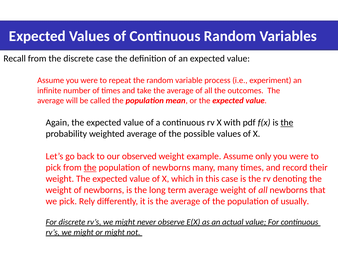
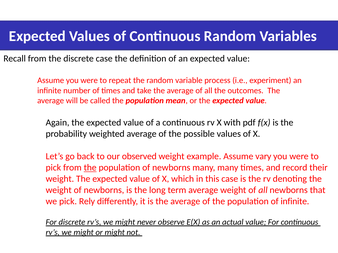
the underline: present -> none (287, 123)
only: only -> vary (263, 157)
of usually: usually -> infinite (295, 202)
